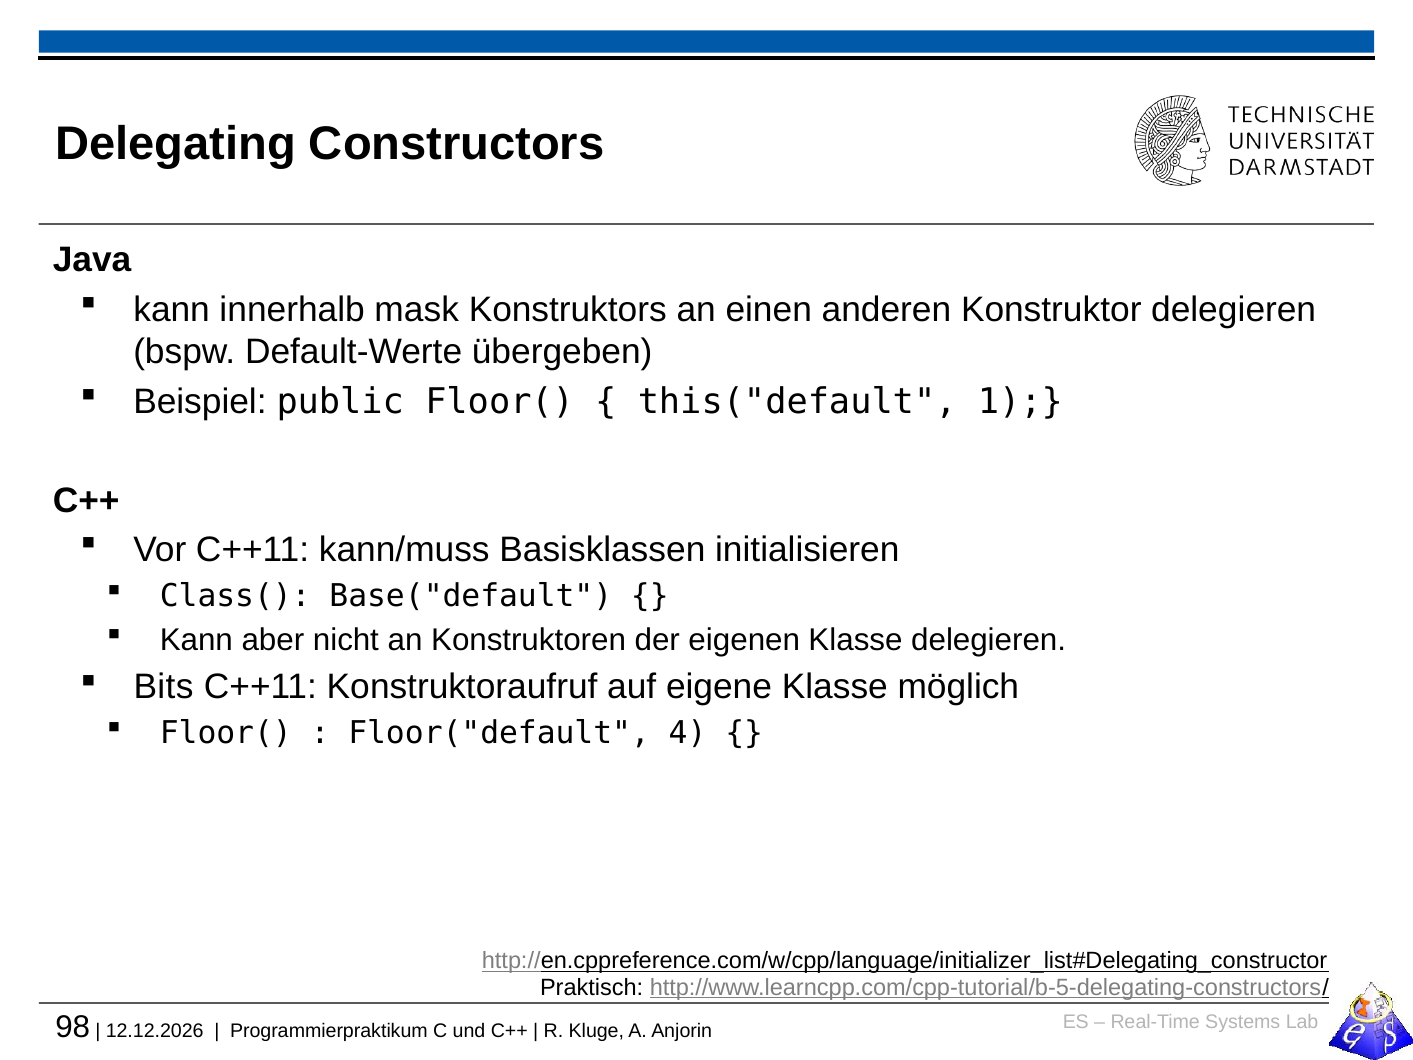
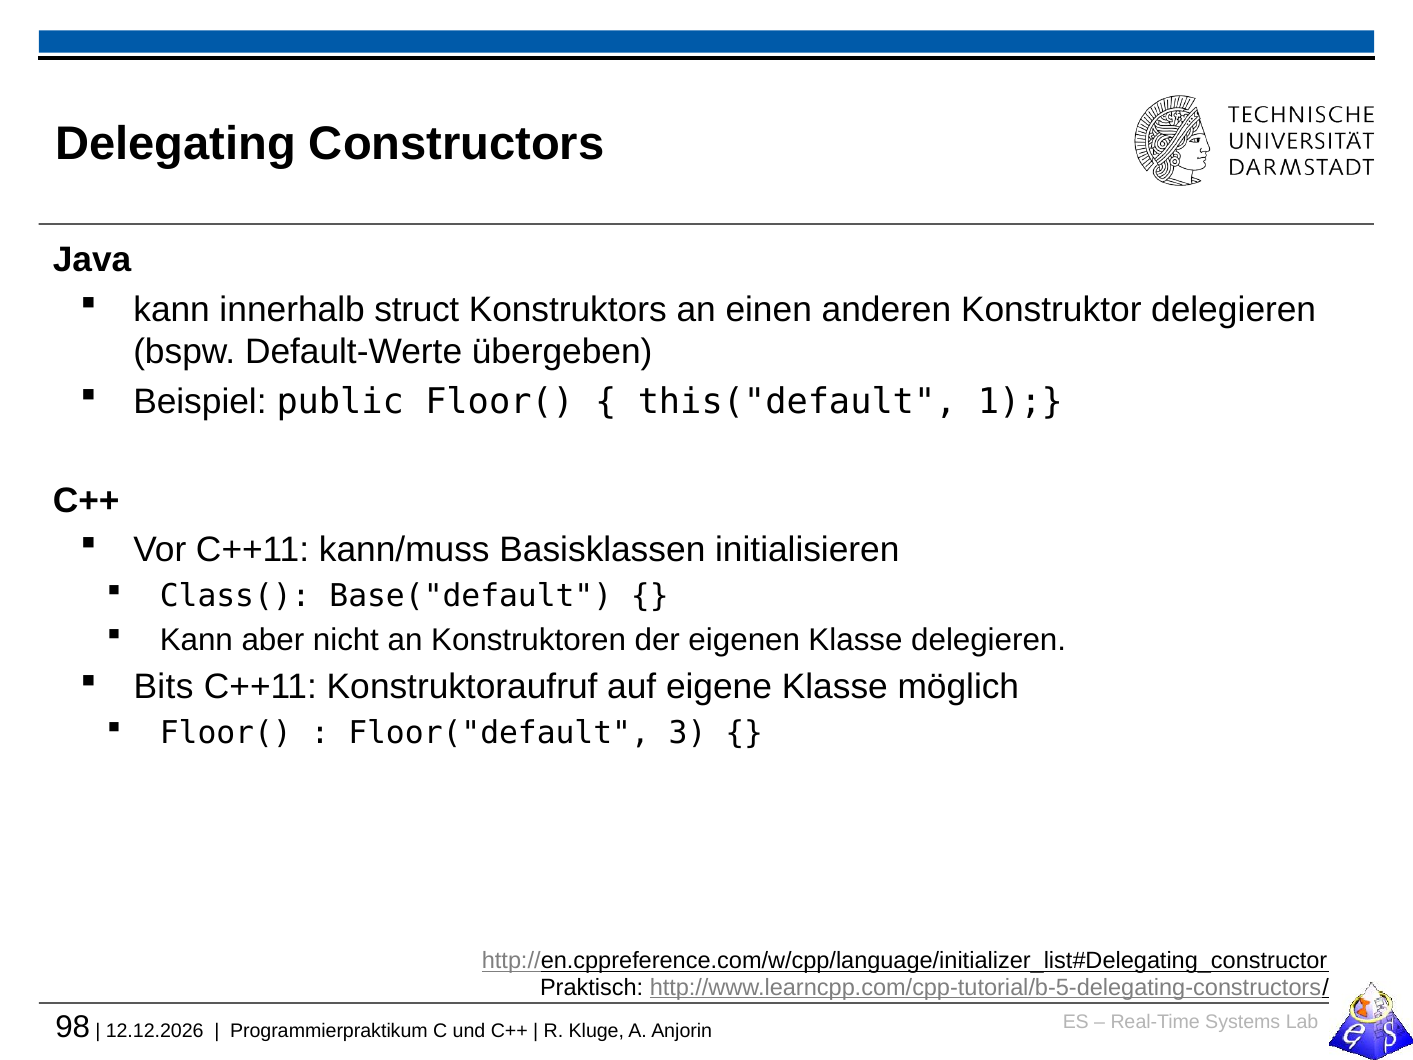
mask: mask -> struct (417, 310)
4: 4 -> 3 (688, 733)
